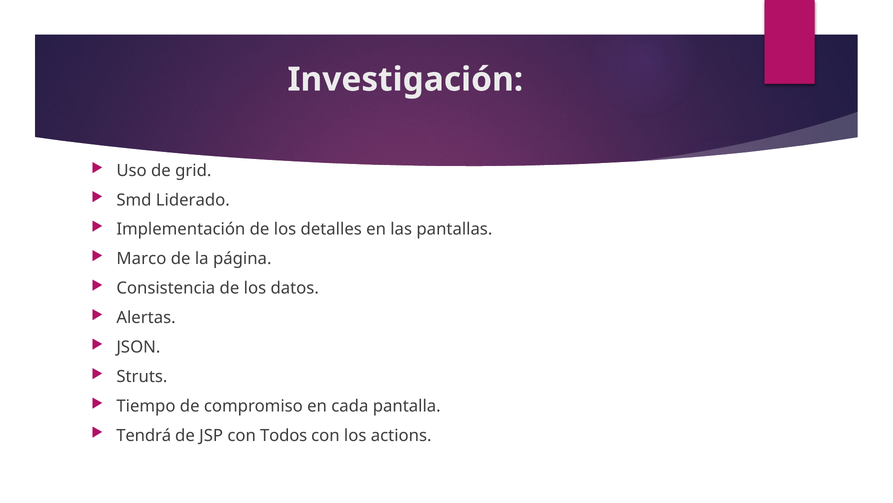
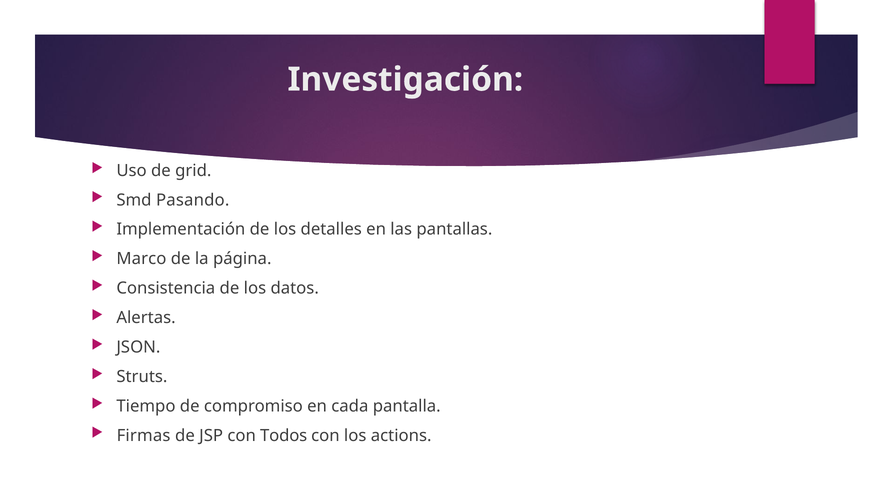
Liderado: Liderado -> Pasando (193, 200)
Tendrá: Tendrá -> Firmas (144, 435)
